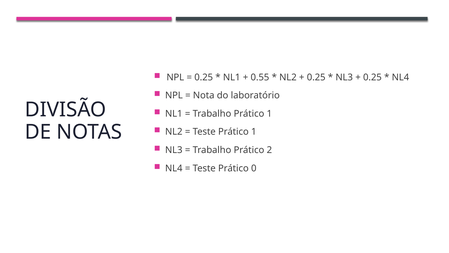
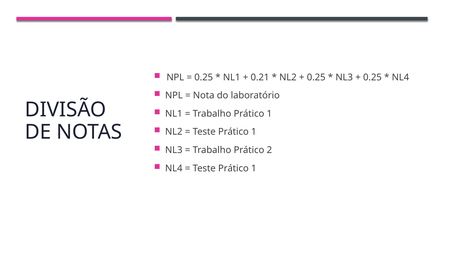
0.55: 0.55 -> 0.21 (260, 77)
0: 0 -> 1 (254, 168)
